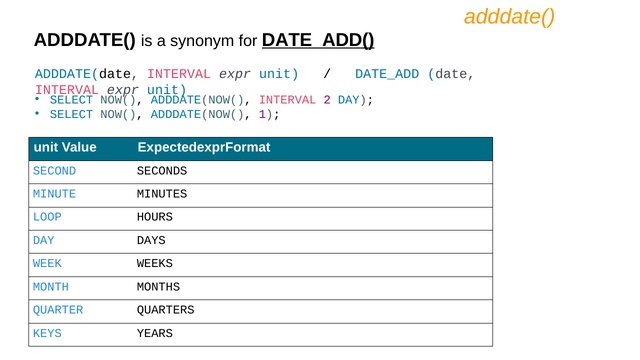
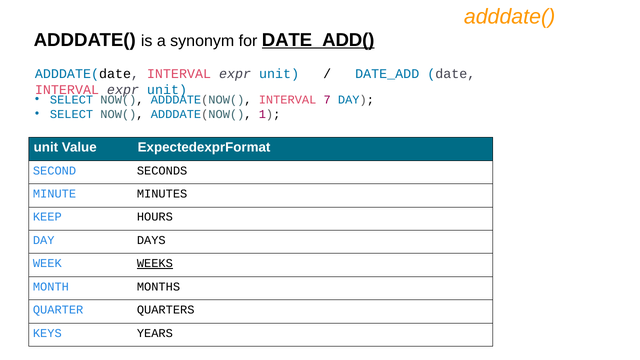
2: 2 -> 7 (327, 100)
LOOP: LOOP -> KEEP (47, 217)
WEEKS underline: none -> present (155, 263)
